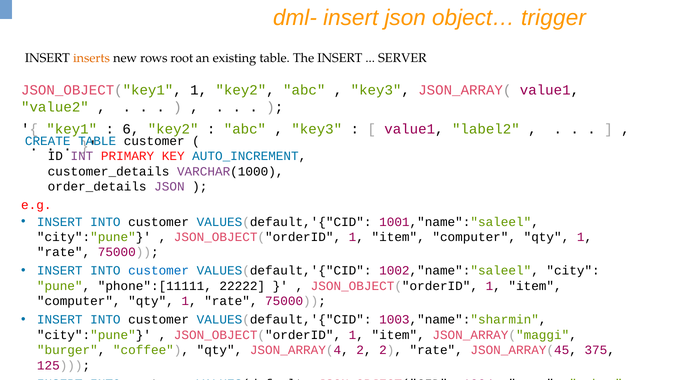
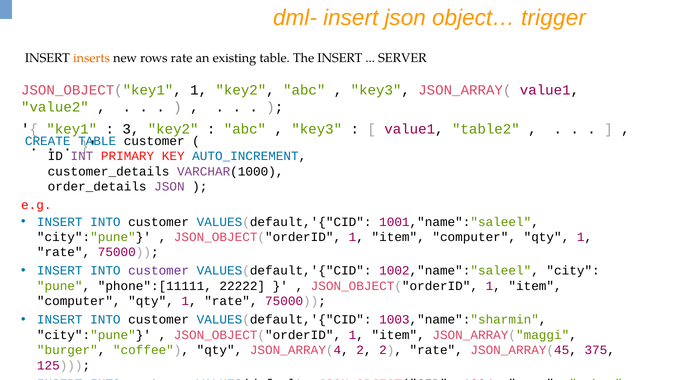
rows root: root -> rate (182, 58)
6: 6 -> 3 (131, 129)
label2: label2 -> table2 (486, 129)
customer colour: blue -> purple (159, 271)
